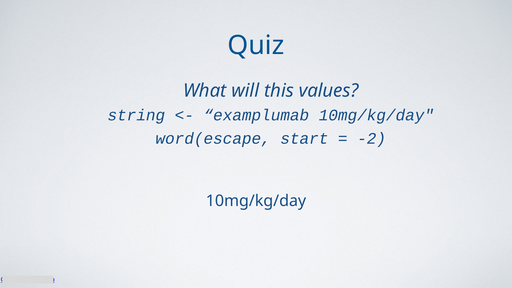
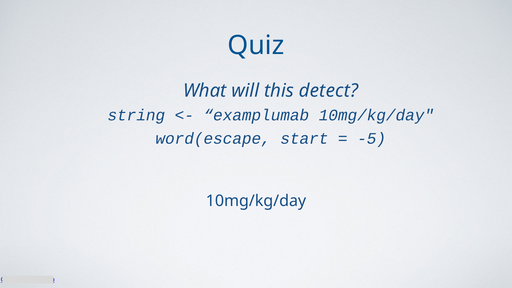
values: values -> detect (329, 91)
-2: -2 -> -5 (372, 138)
